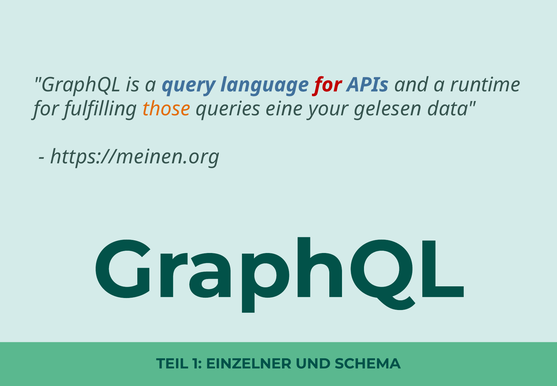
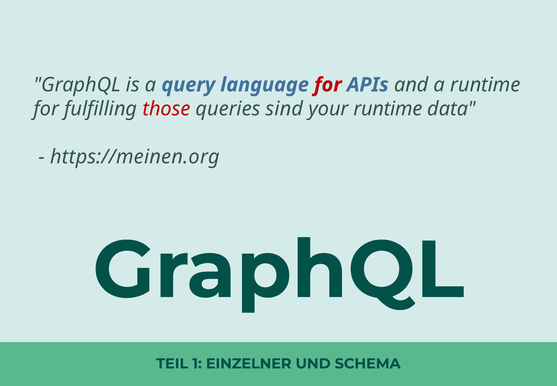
those colour: orange -> red (166, 109)
eine: eine -> sind (284, 109)
your gelesen: gelesen -> runtime (388, 109)
